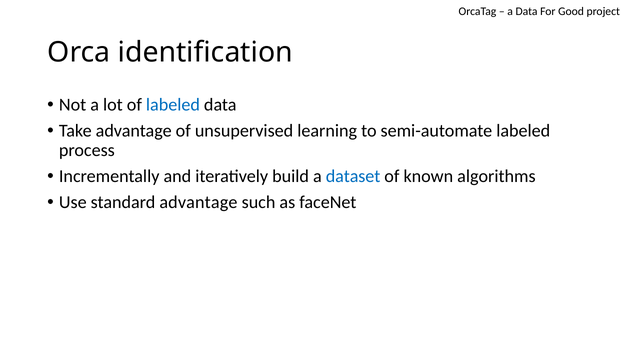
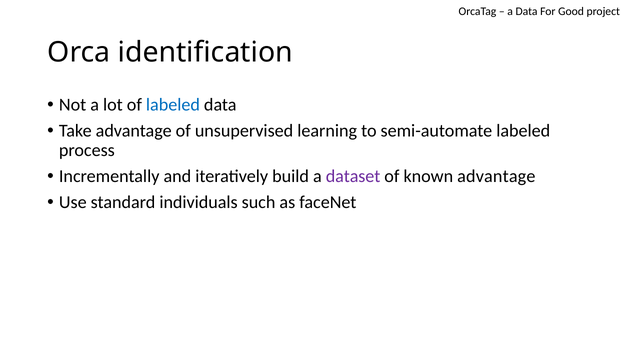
dataset colour: blue -> purple (353, 176)
known algorithms: algorithms -> advantage (496, 176)
standard advantage: advantage -> individuals (199, 202)
